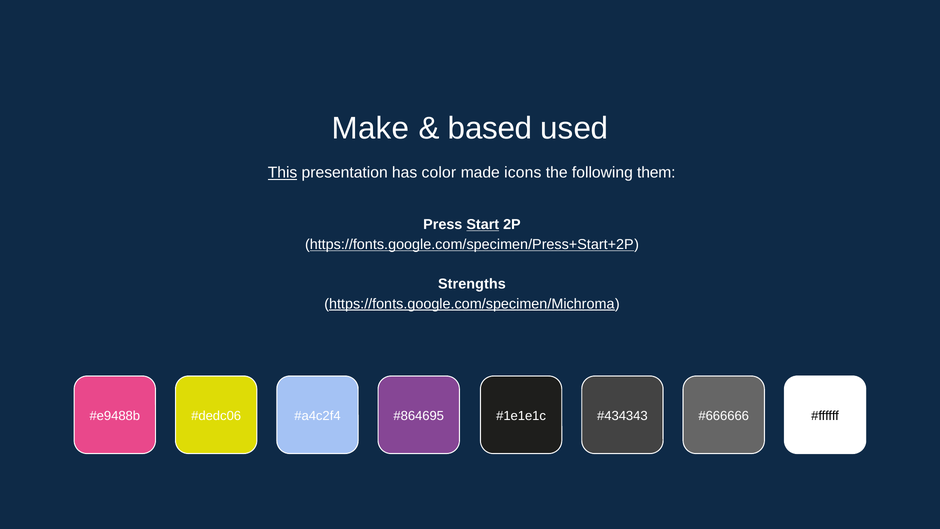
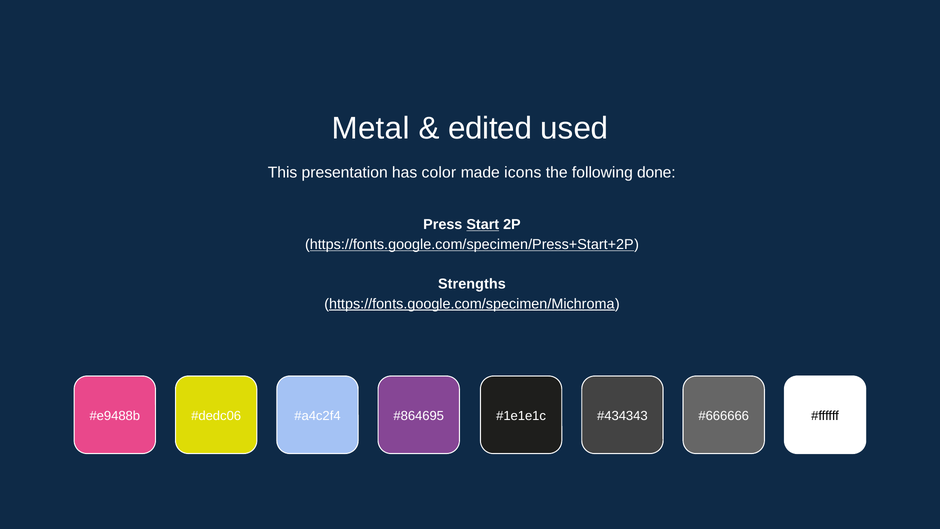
Make: Make -> Metal (371, 129)
based: based -> edited (490, 129)
This underline: present -> none (283, 173)
them: them -> done (656, 173)
